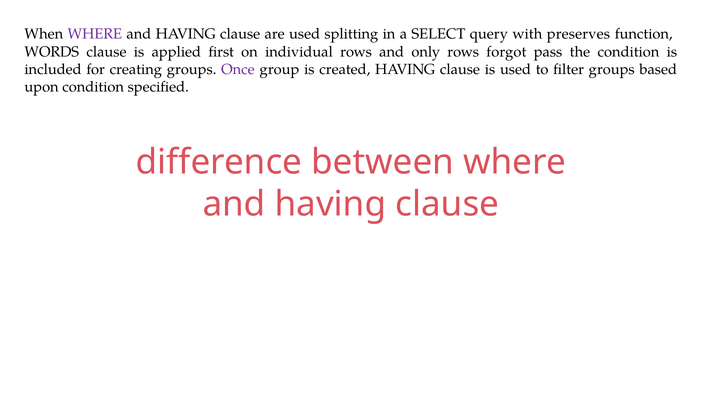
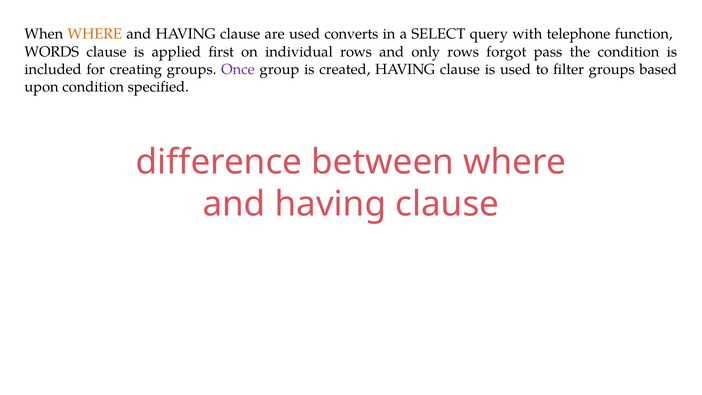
WHERE colour: purple -> orange (95, 34)
splitting: splitting -> converts (351, 34)
preserves: preserves -> telephone (579, 34)
